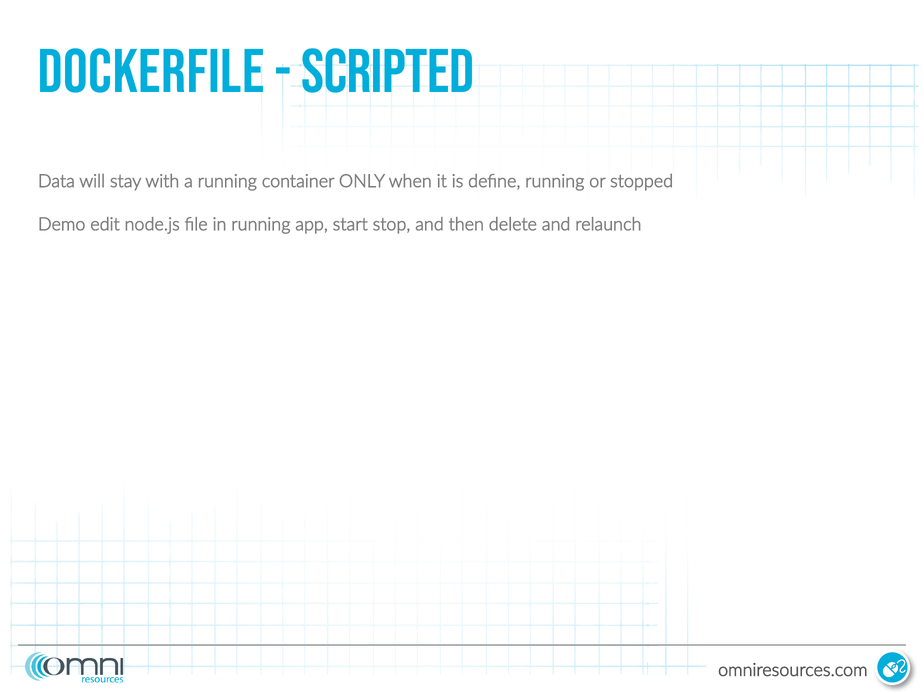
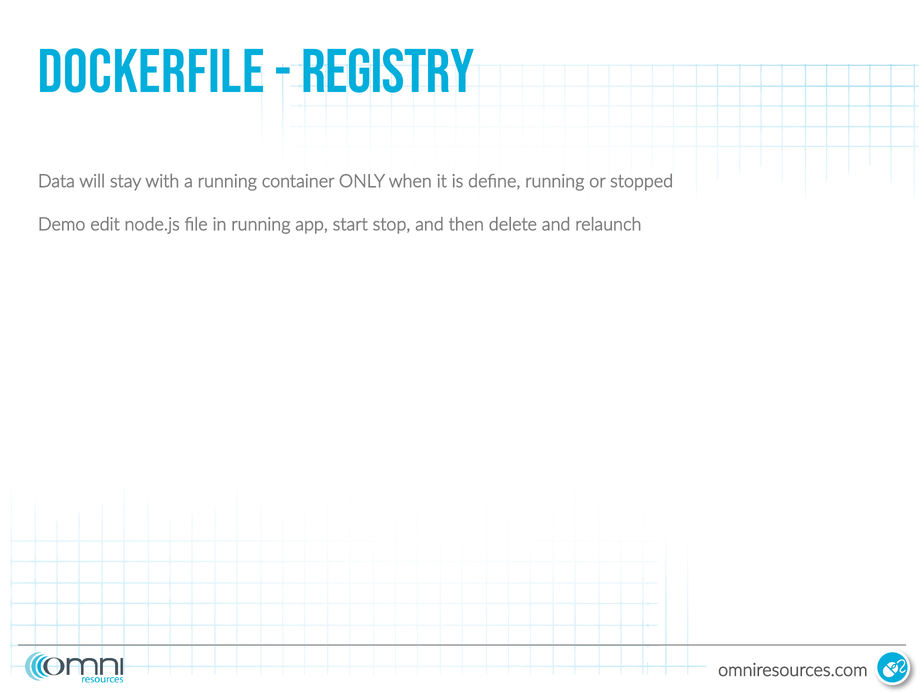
Scripted: Scripted -> Registry (388, 72)
